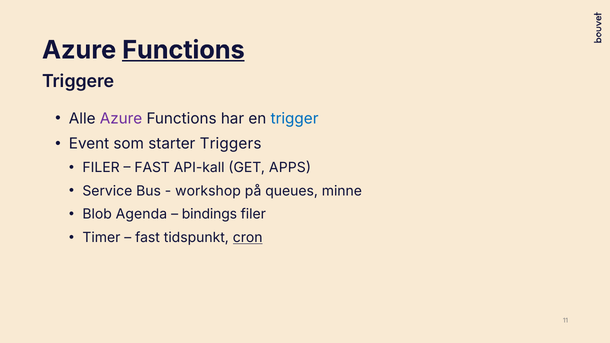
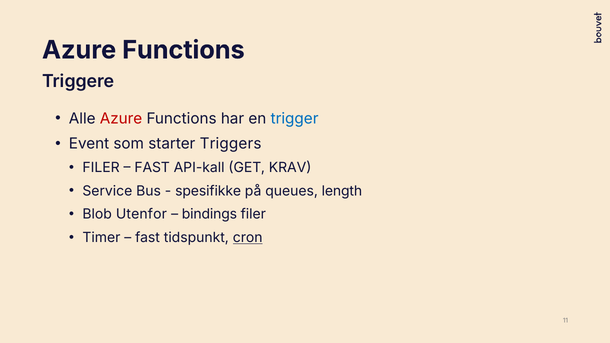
Functions underline: present -> none (183, 50)
Azure colour: purple -> red (121, 119)
APPS: APPS -> KRAV (290, 168)
workshop: workshop -> spesifikke (208, 191)
minne: minne -> length (342, 191)
Agenda: Agenda -> Utenfor (141, 214)
